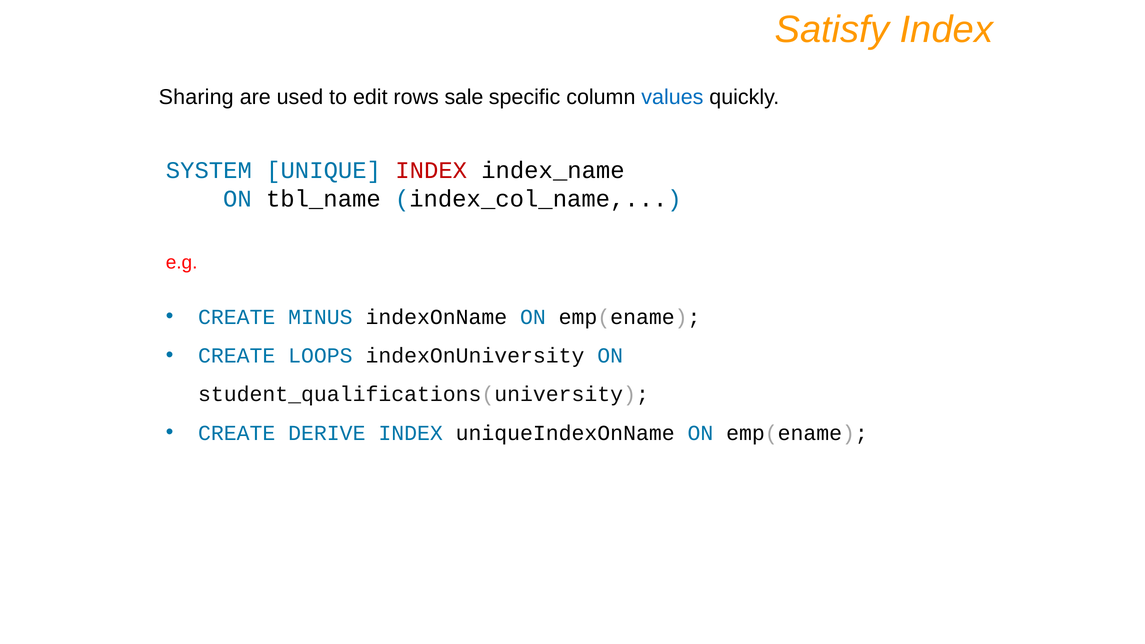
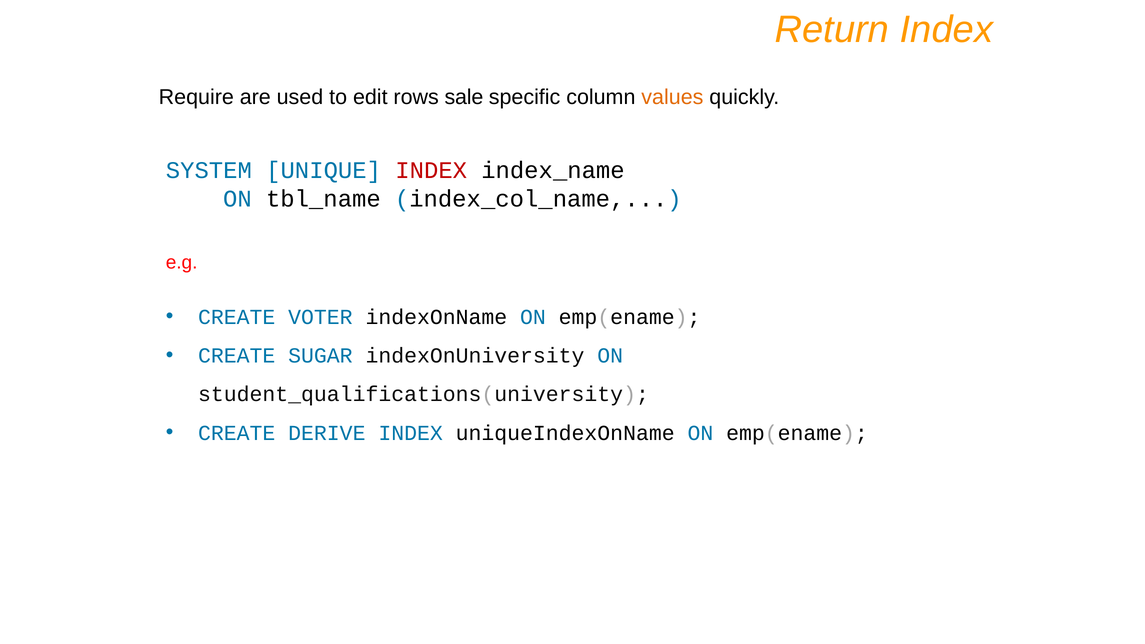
Satisfy: Satisfy -> Return (832, 30)
Sharing: Sharing -> Require (196, 97)
values colour: blue -> orange (672, 97)
MINUS: MINUS -> VOTER (320, 317)
LOOPS: LOOPS -> SUGAR (320, 356)
